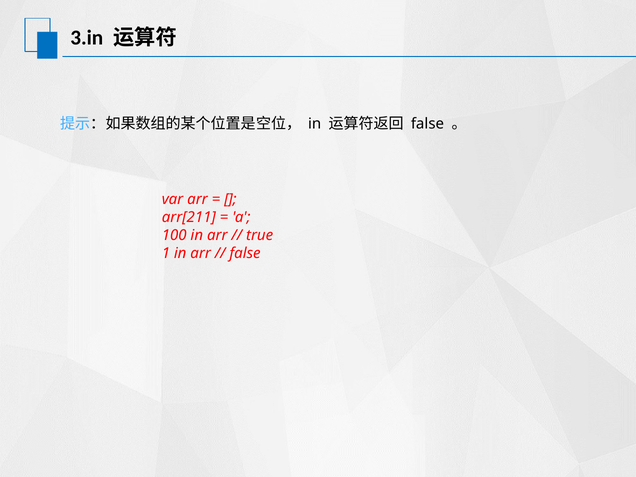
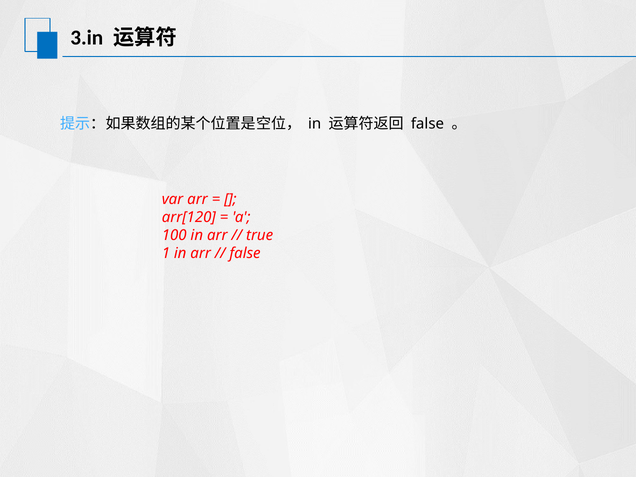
arr[211: arr[211 -> arr[120 (189, 217)
